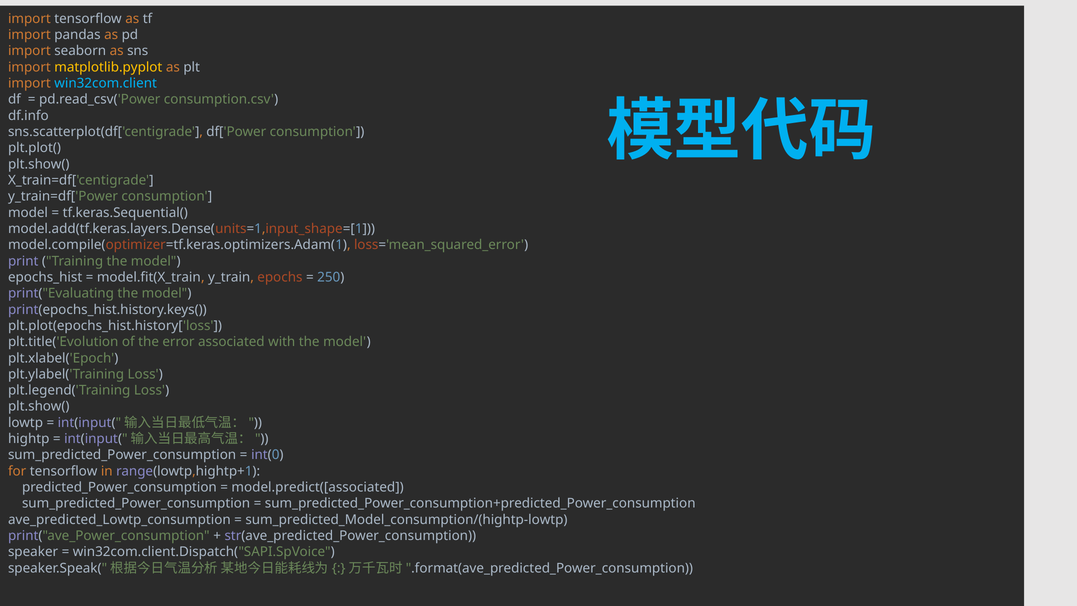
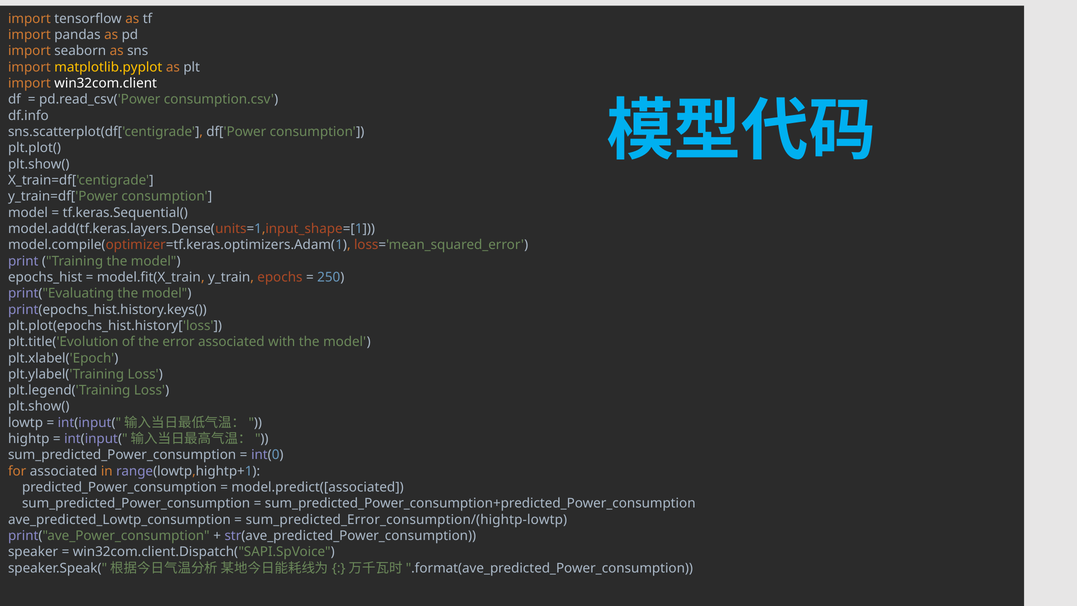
win32com.client colour: light blue -> white (106, 83)
for tensorflow: tensorflow -> associated (64, 471)
sum_predicted_Model_consumption/(hightp-lowtp: sum_predicted_Model_consumption/(hightp-lowtp -> sum_predicted_Error_consumption/(hightp-lowtp (406, 520)
